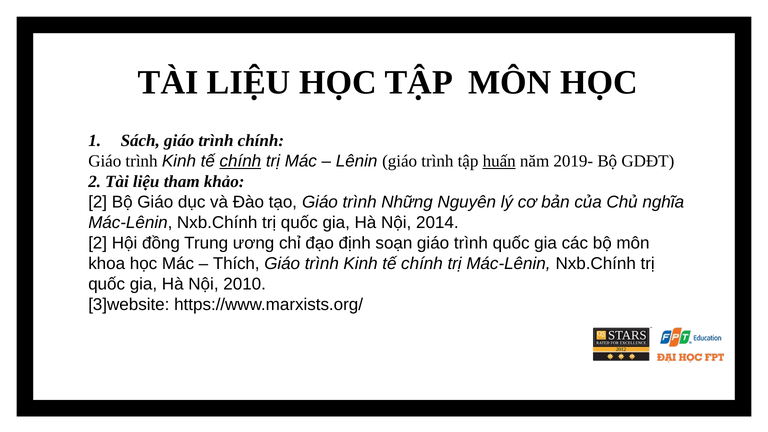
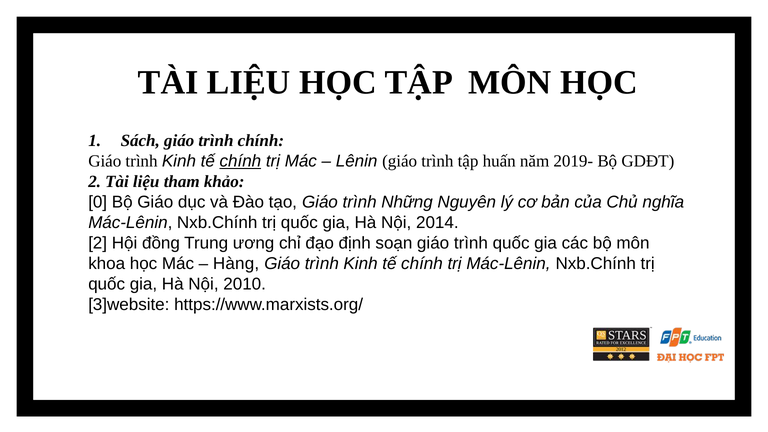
huấn underline: present -> none (499, 161)
2: 2 -> 0 (98, 202)
Thích: Thích -> Hàng (236, 264)
